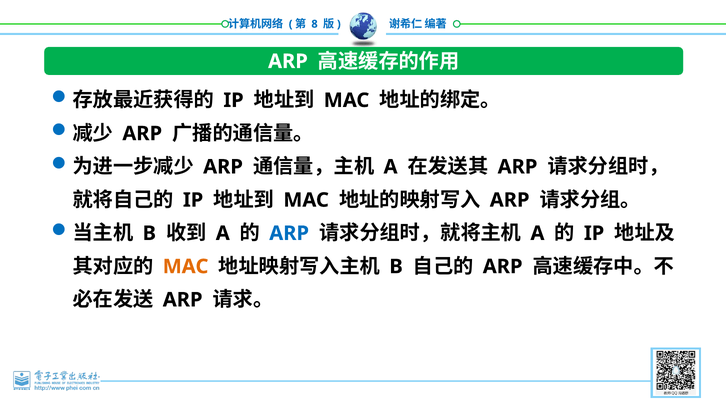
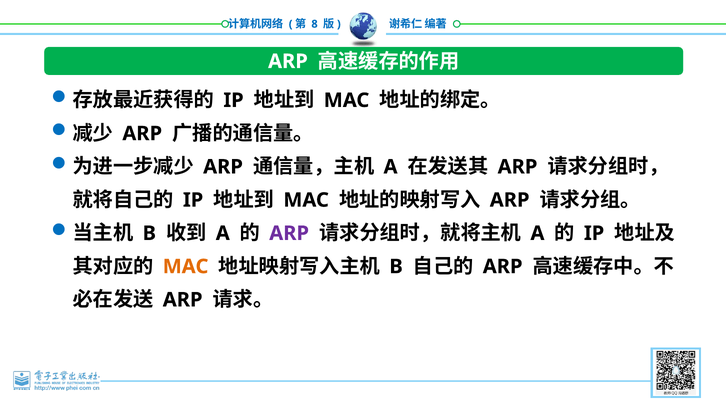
ARP colour: blue -> purple (289, 234)
